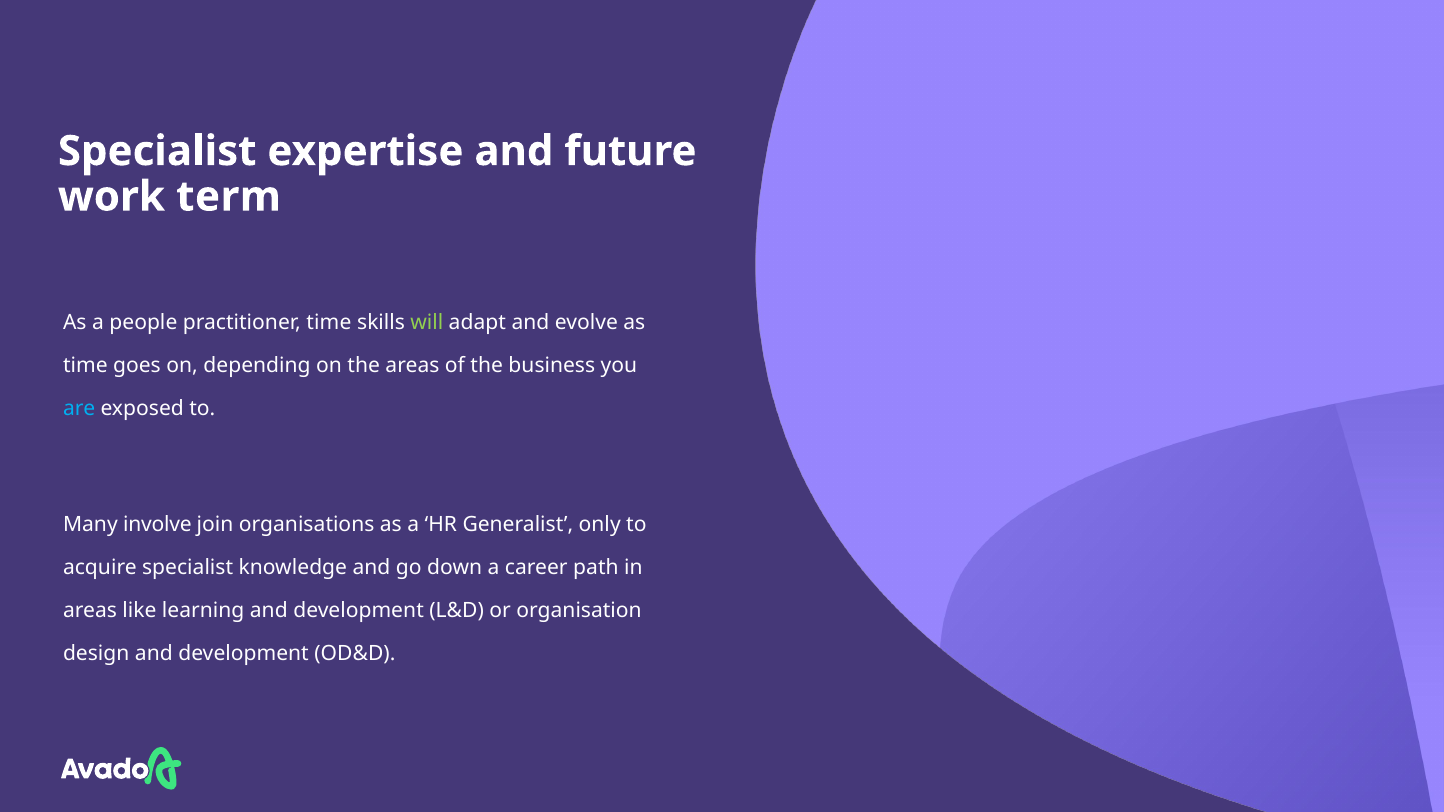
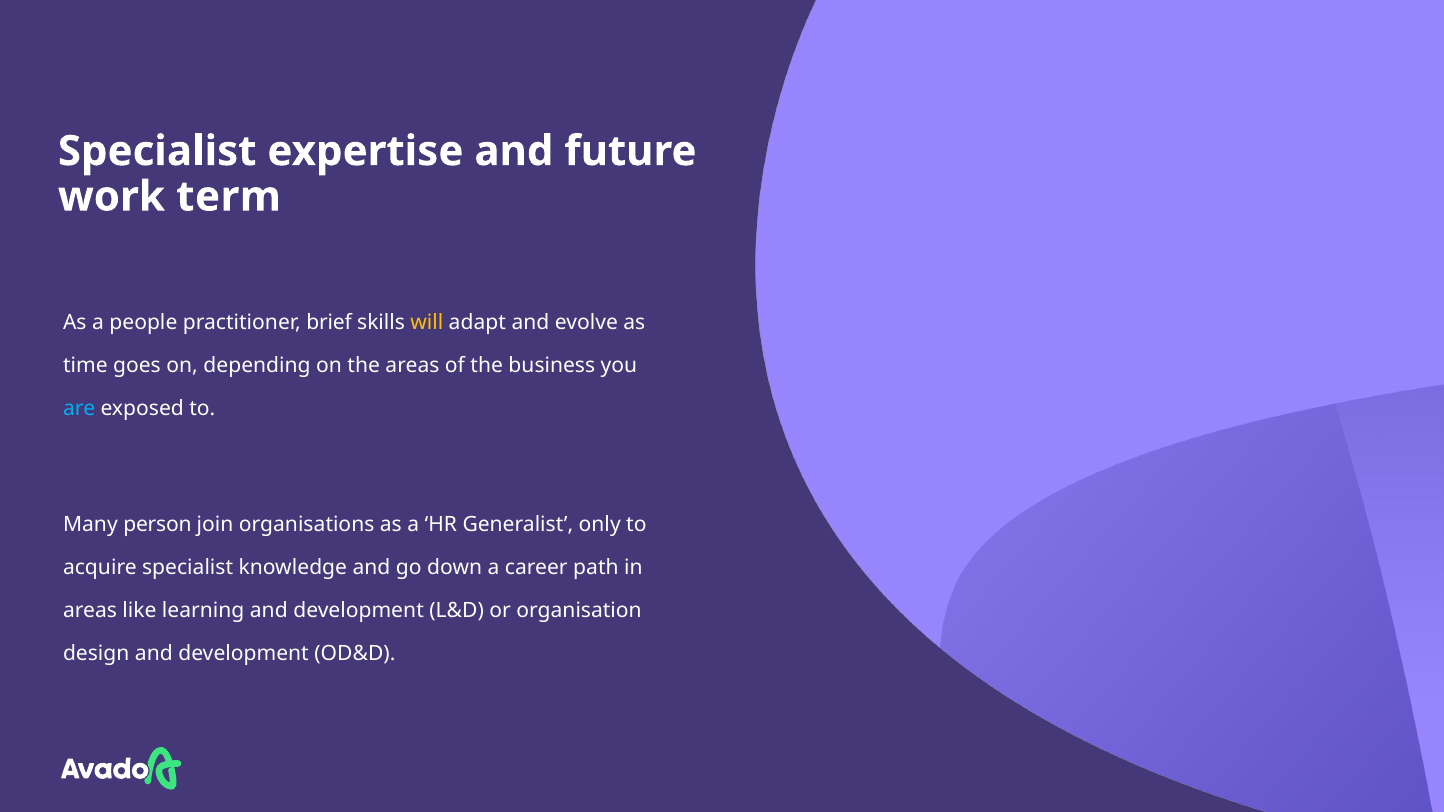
practitioner time: time -> brief (329, 323)
will colour: light green -> yellow (427, 323)
involve: involve -> person (157, 525)
